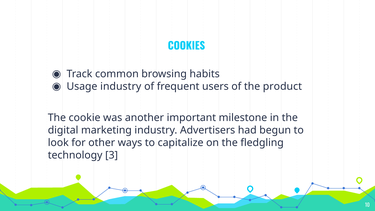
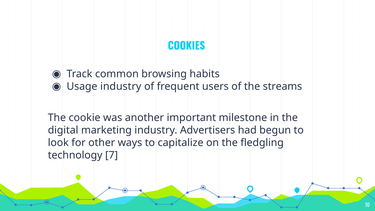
product: product -> streams (282, 86)
3: 3 -> 7 (112, 155)
